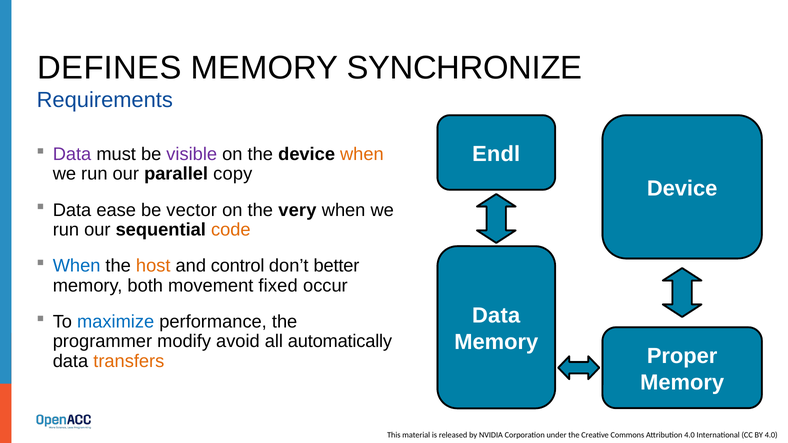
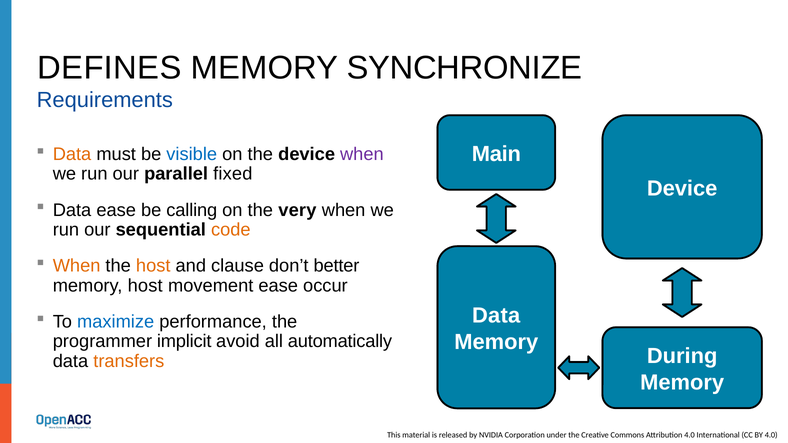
Endl: Endl -> Main (496, 154)
Data colour: purple -> orange (72, 154)
visible colour: purple -> blue (192, 154)
when colour: orange -> purple (362, 154)
copy: copy -> fixed (233, 174)
vector: vector -> calling (192, 210)
When colour: blue -> orange (77, 266)
control: control -> clause (238, 266)
memory both: both -> host (145, 286)
movement fixed: fixed -> ease (278, 286)
modify: modify -> implicit (184, 342)
Proper: Proper -> During (682, 356)
